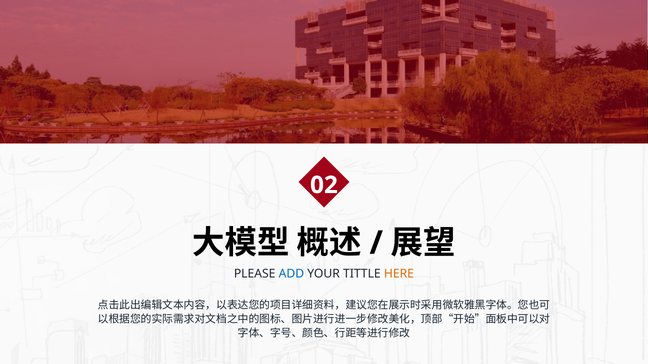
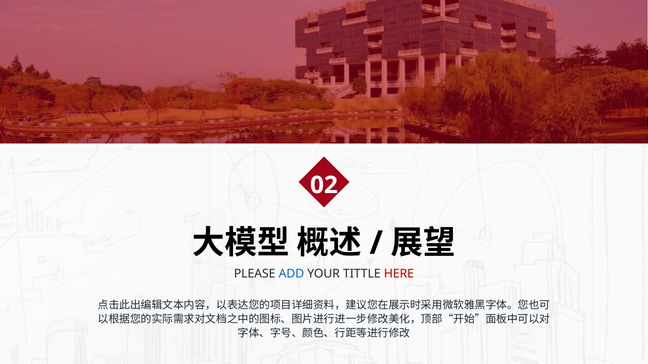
HERE colour: orange -> red (399, 274)
